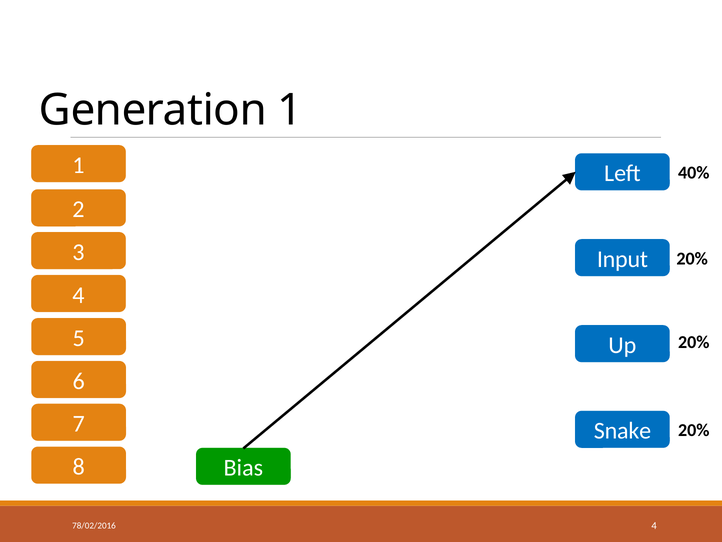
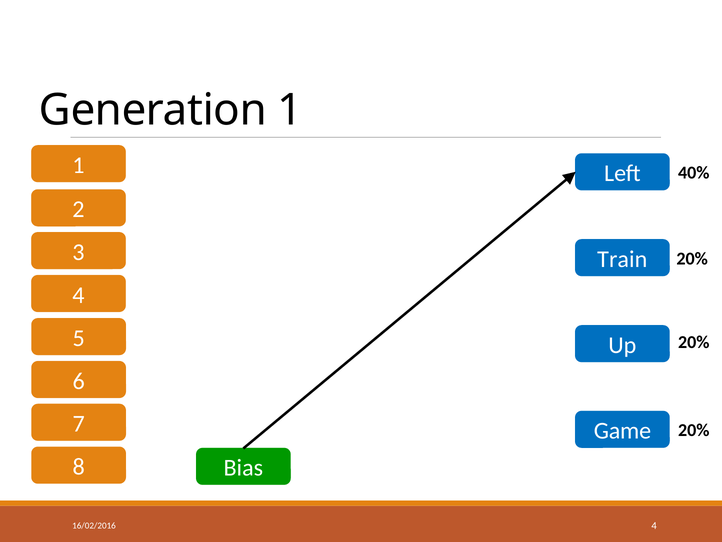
Input: Input -> Train (622, 259)
Snake: Snake -> Game (622, 431)
78/02/2016: 78/02/2016 -> 16/02/2016 (94, 525)
